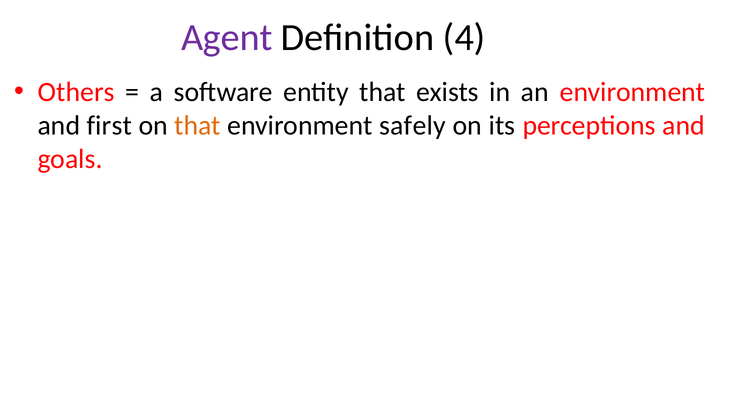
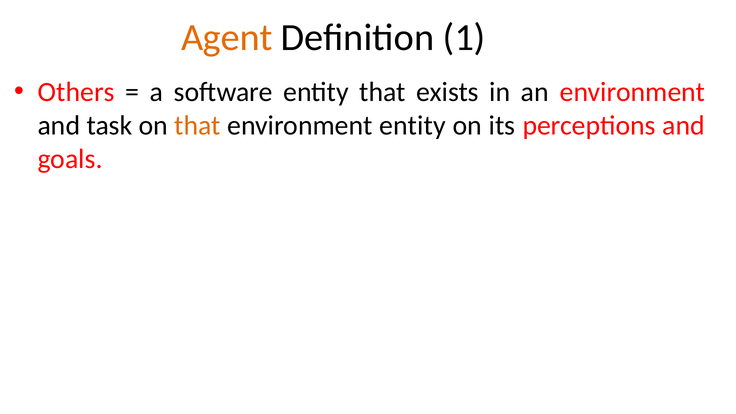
Agent colour: purple -> orange (227, 37)
4: 4 -> 1 (464, 37)
first: first -> task (109, 125)
environment safely: safely -> entity (413, 125)
